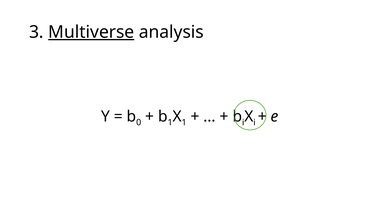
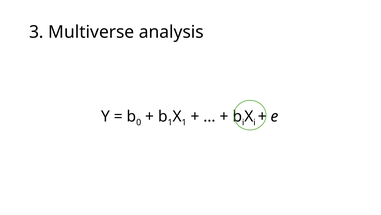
Multiverse underline: present -> none (91, 32)
